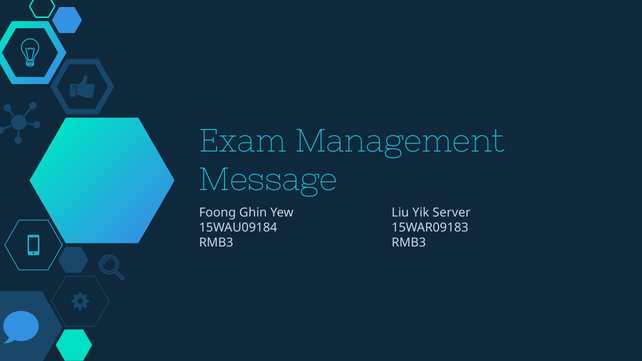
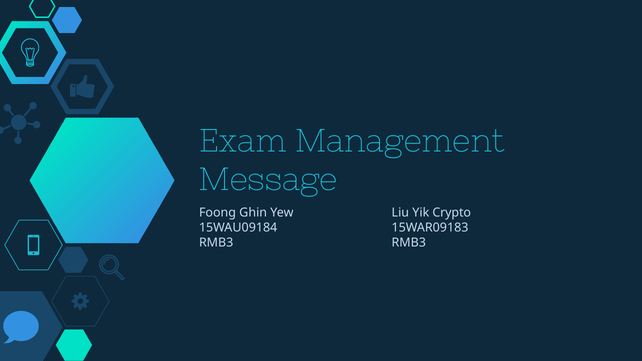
Server: Server -> Crypto (452, 213)
